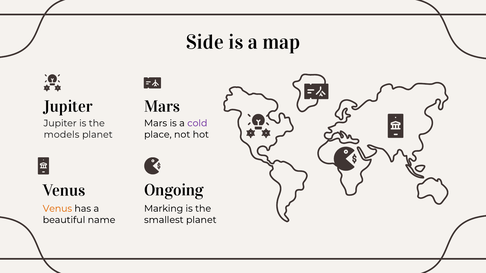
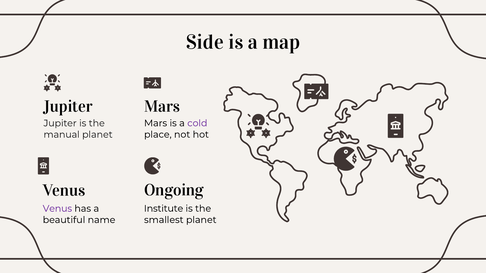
models: models -> manual (62, 135)
Marking: Marking -> Institute (164, 209)
Venus colour: orange -> purple (57, 209)
